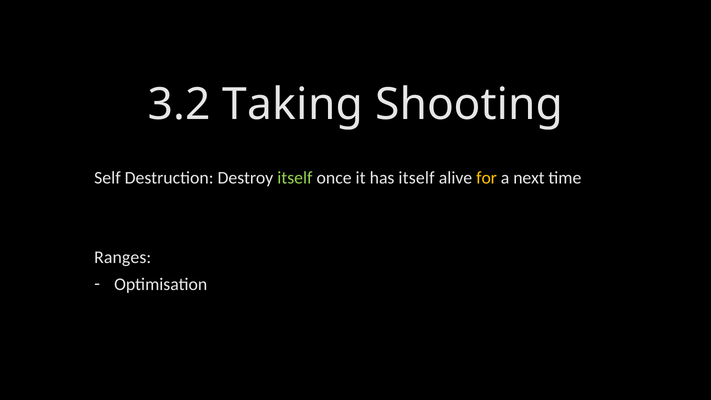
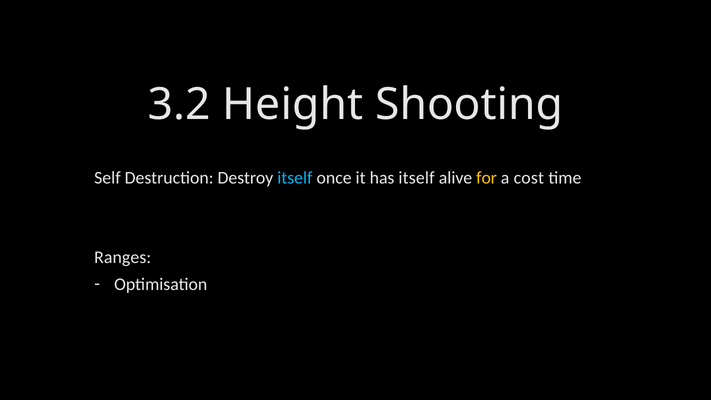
Taking: Taking -> Height (293, 105)
itself colour: light green -> light blue (295, 178)
next: next -> cost (529, 178)
